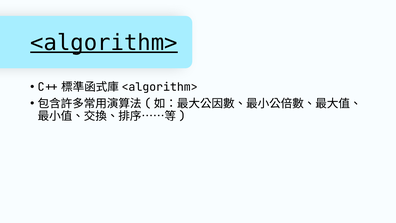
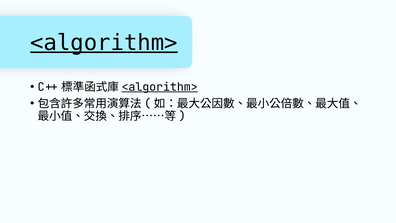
<algorithm> underline: none -> present (160, 87)
